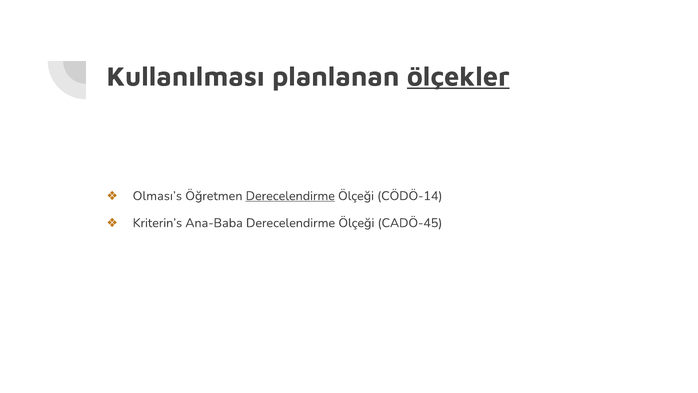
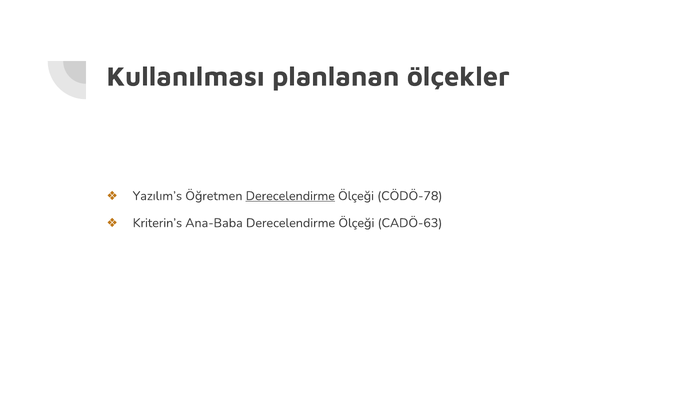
ölçekler underline: present -> none (458, 77)
Olması’s: Olması’s -> Yazılım’s (157, 196)
CÖDÖ-14: CÖDÖ-14 -> CÖDÖ-78 (410, 196)
CADÖ-45: CADÖ-45 -> CADÖ-63 (410, 223)
